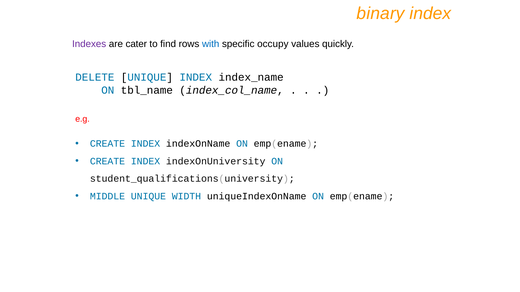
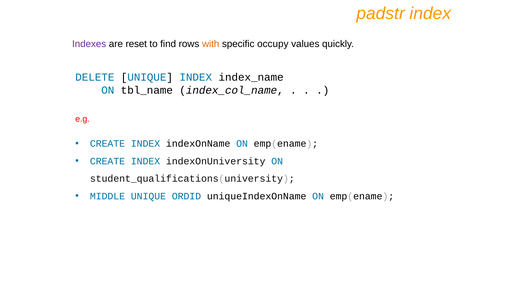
binary: binary -> padstr (381, 14)
cater: cater -> reset (136, 44)
with colour: blue -> orange (211, 44)
WIDTH: WIDTH -> ORDID (186, 197)
